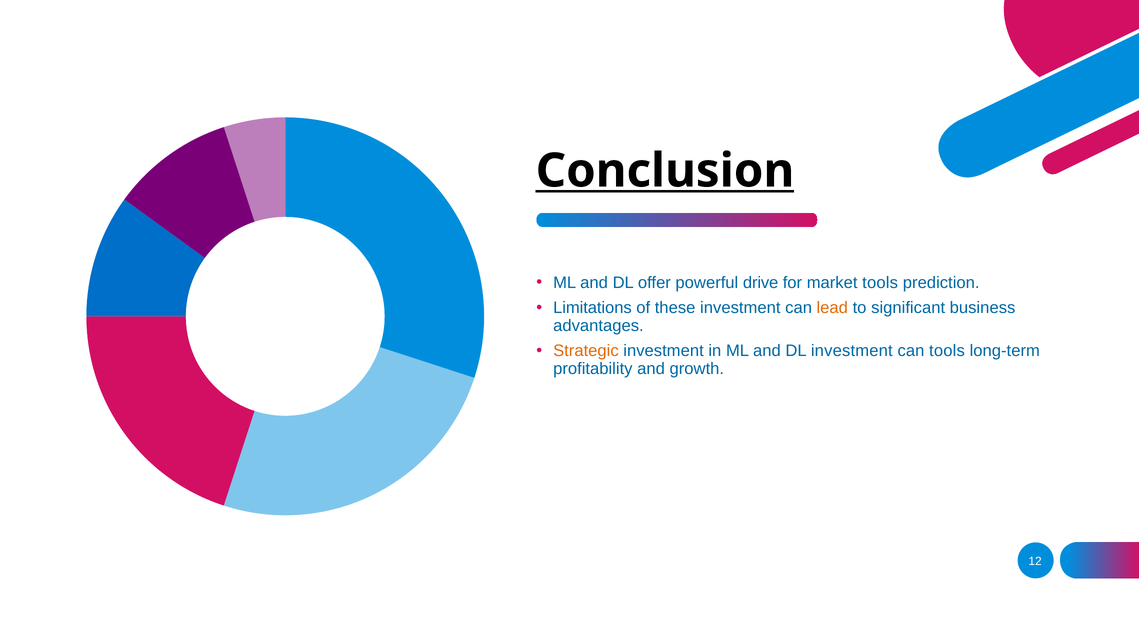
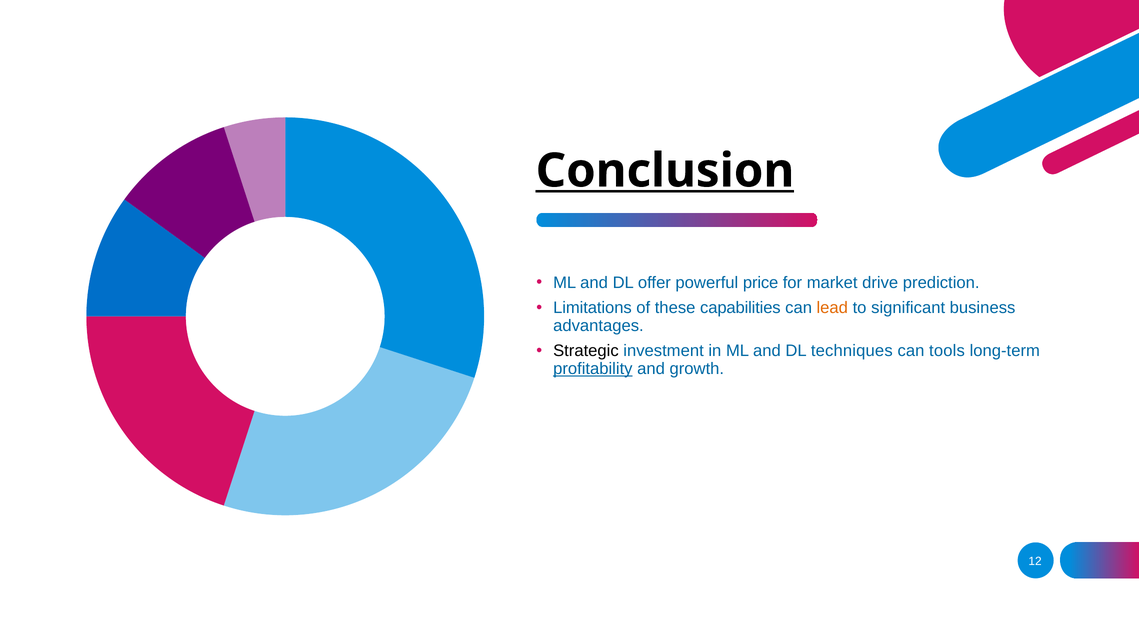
drive: drive -> price (761, 282)
market tools: tools -> drive (880, 282)
these investment: investment -> capabilities (740, 308)
Strategic colour: orange -> black (586, 351)
DL investment: investment -> techniques (852, 351)
profitability underline: none -> present (593, 369)
